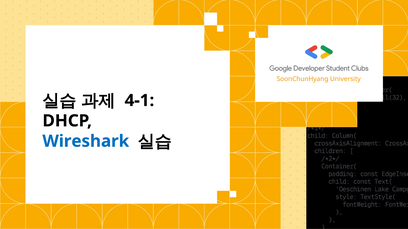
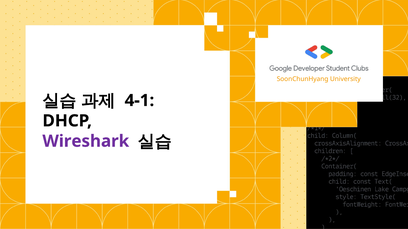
Wireshark colour: blue -> purple (86, 141)
